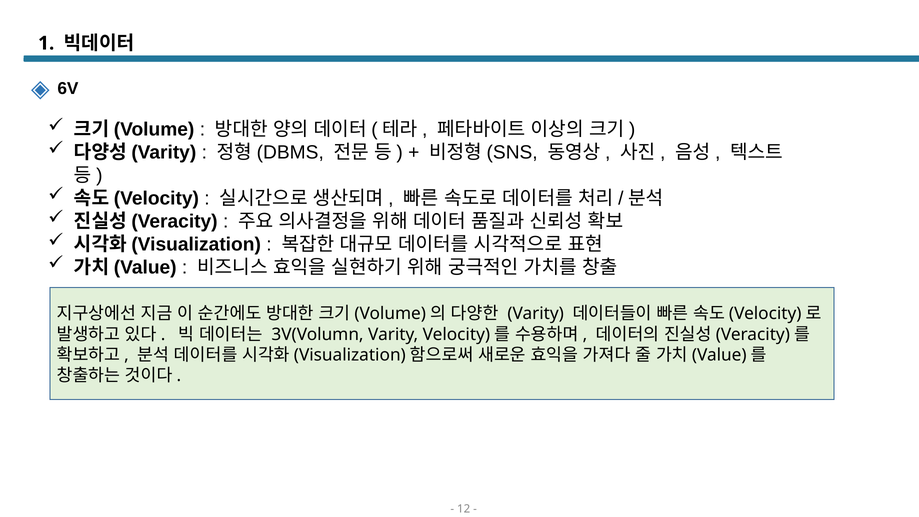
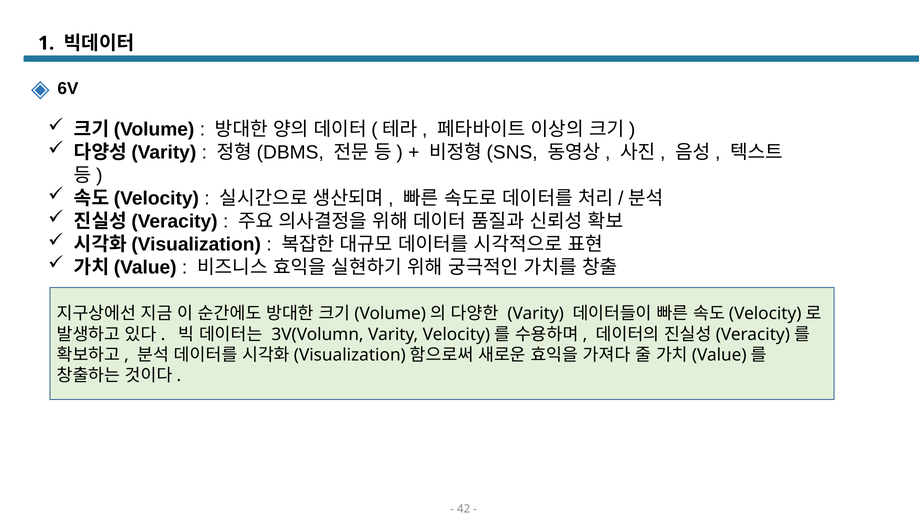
12: 12 -> 42 (464, 509)
